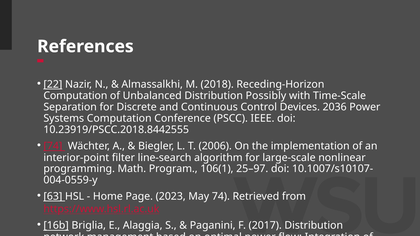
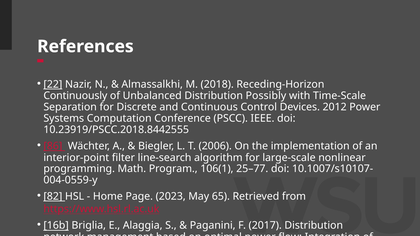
Computation: Computation -> Continuously (75, 96)
2036: 2036 -> 2012 (335, 107)
74: 74 -> 86 (53, 146)
25–97: 25–97 -> 25–77 (252, 169)
63: 63 -> 82 (53, 196)
May 74: 74 -> 65 (221, 196)
